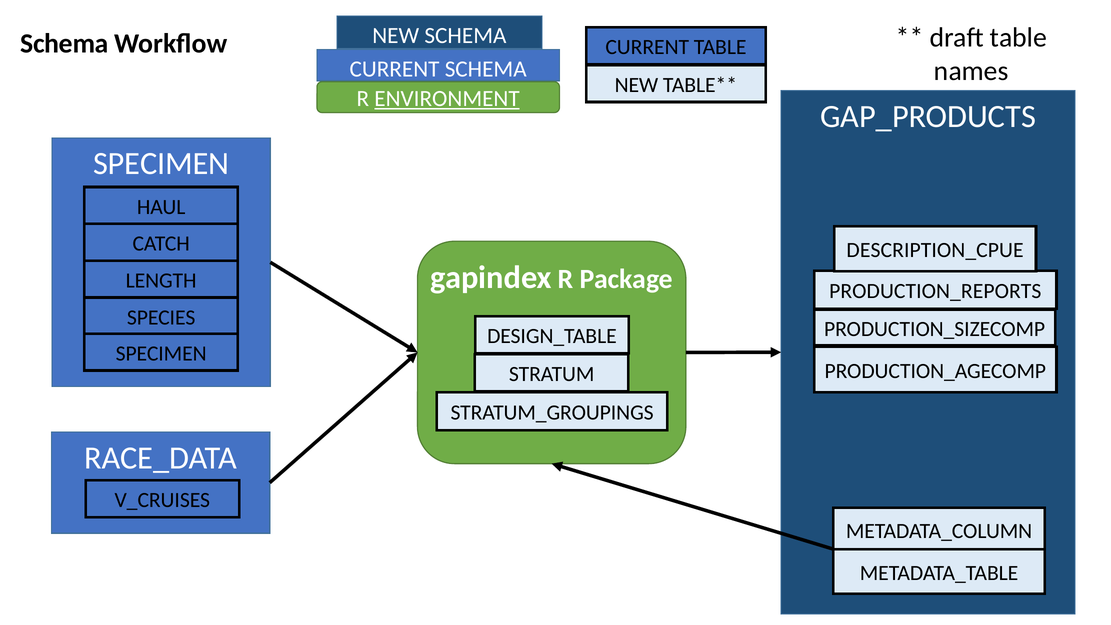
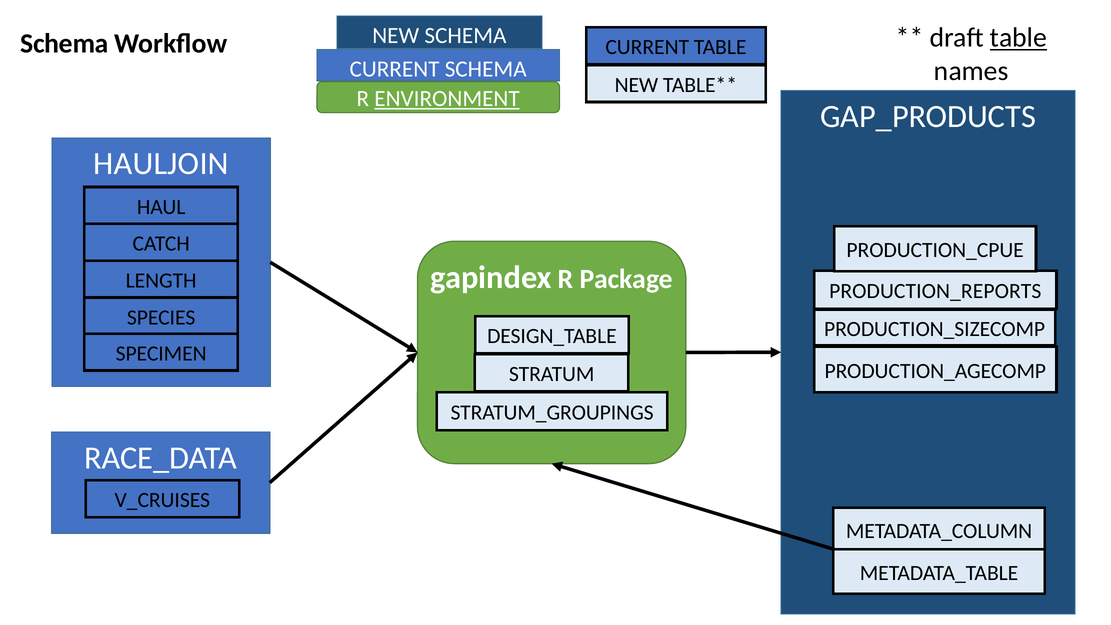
table underline: none -> present (1018, 38)
SPECIMEN: SPECIMEN -> HAULJOIN (161, 164)
DESCRIPTION_CPUE: DESCRIPTION_CPUE -> PRODUCTION_CPUE (935, 250)
